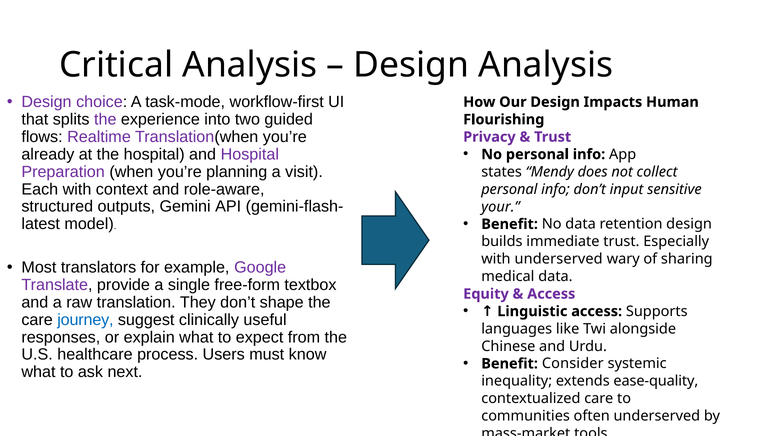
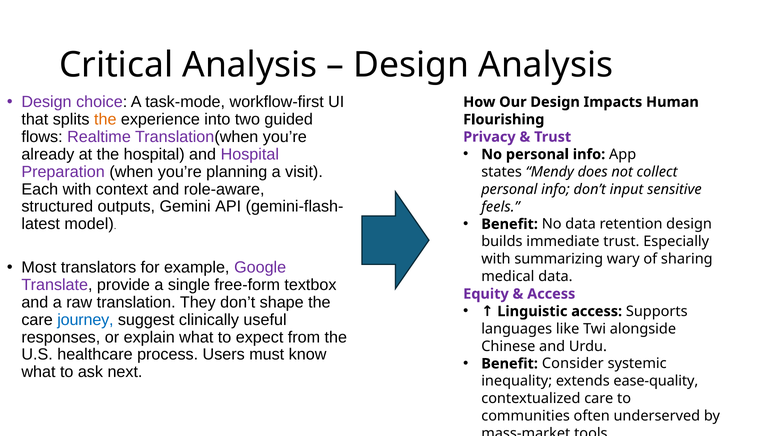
the colour: purple -> orange (105, 119)
your: your -> feels (501, 206)
with underserved: underserved -> summarizing (559, 259)
